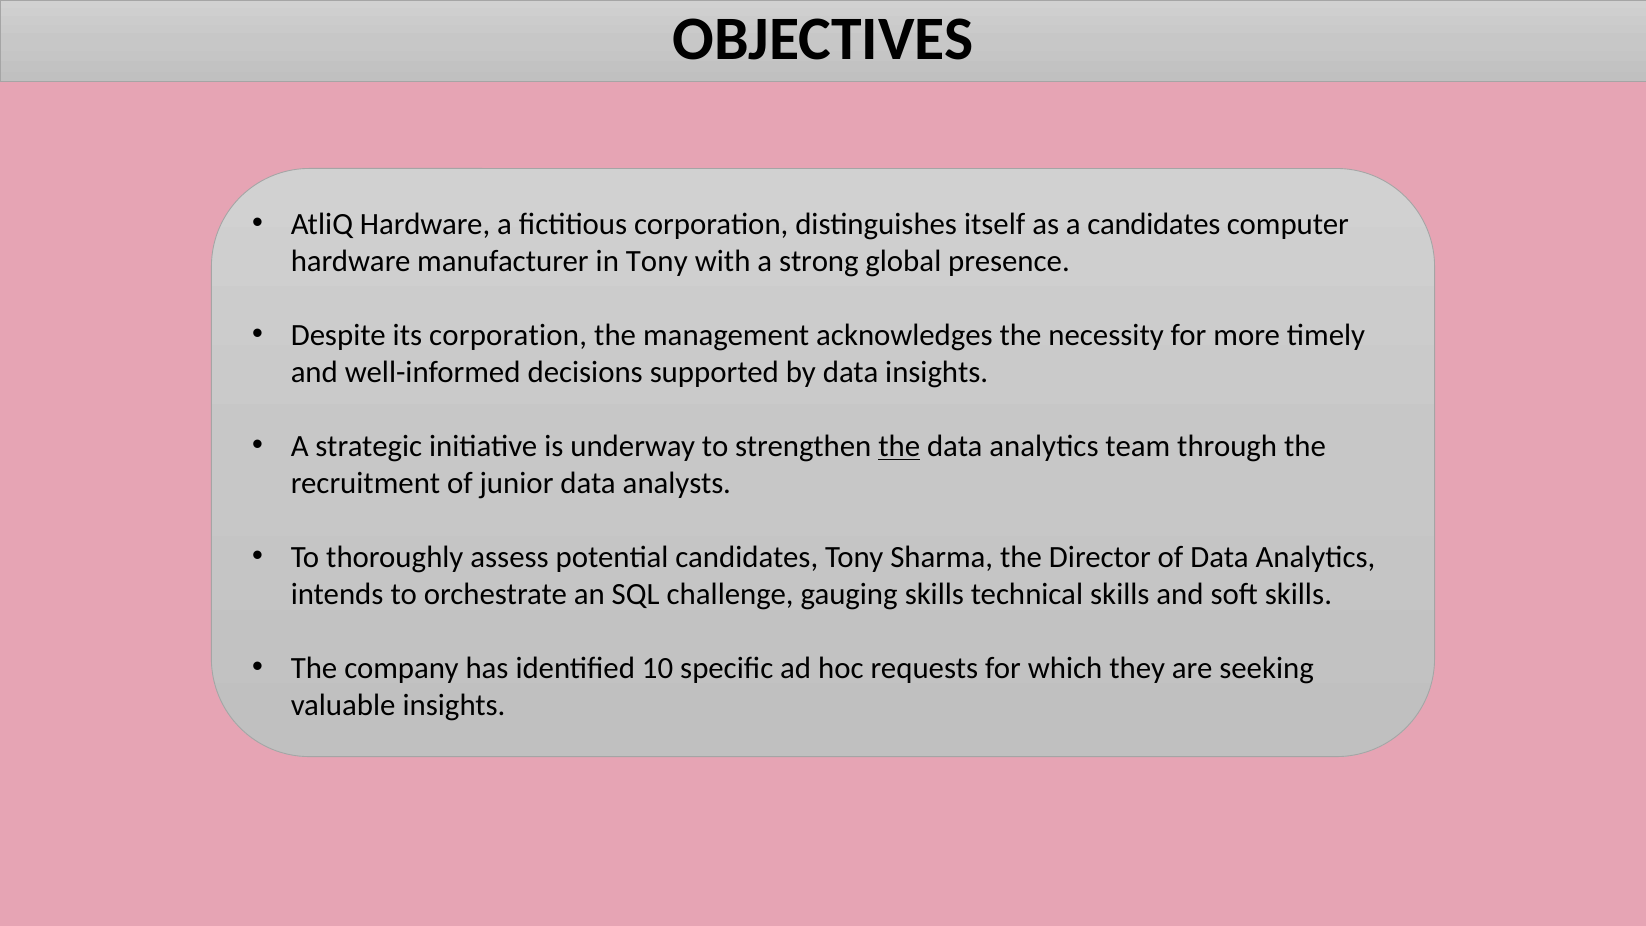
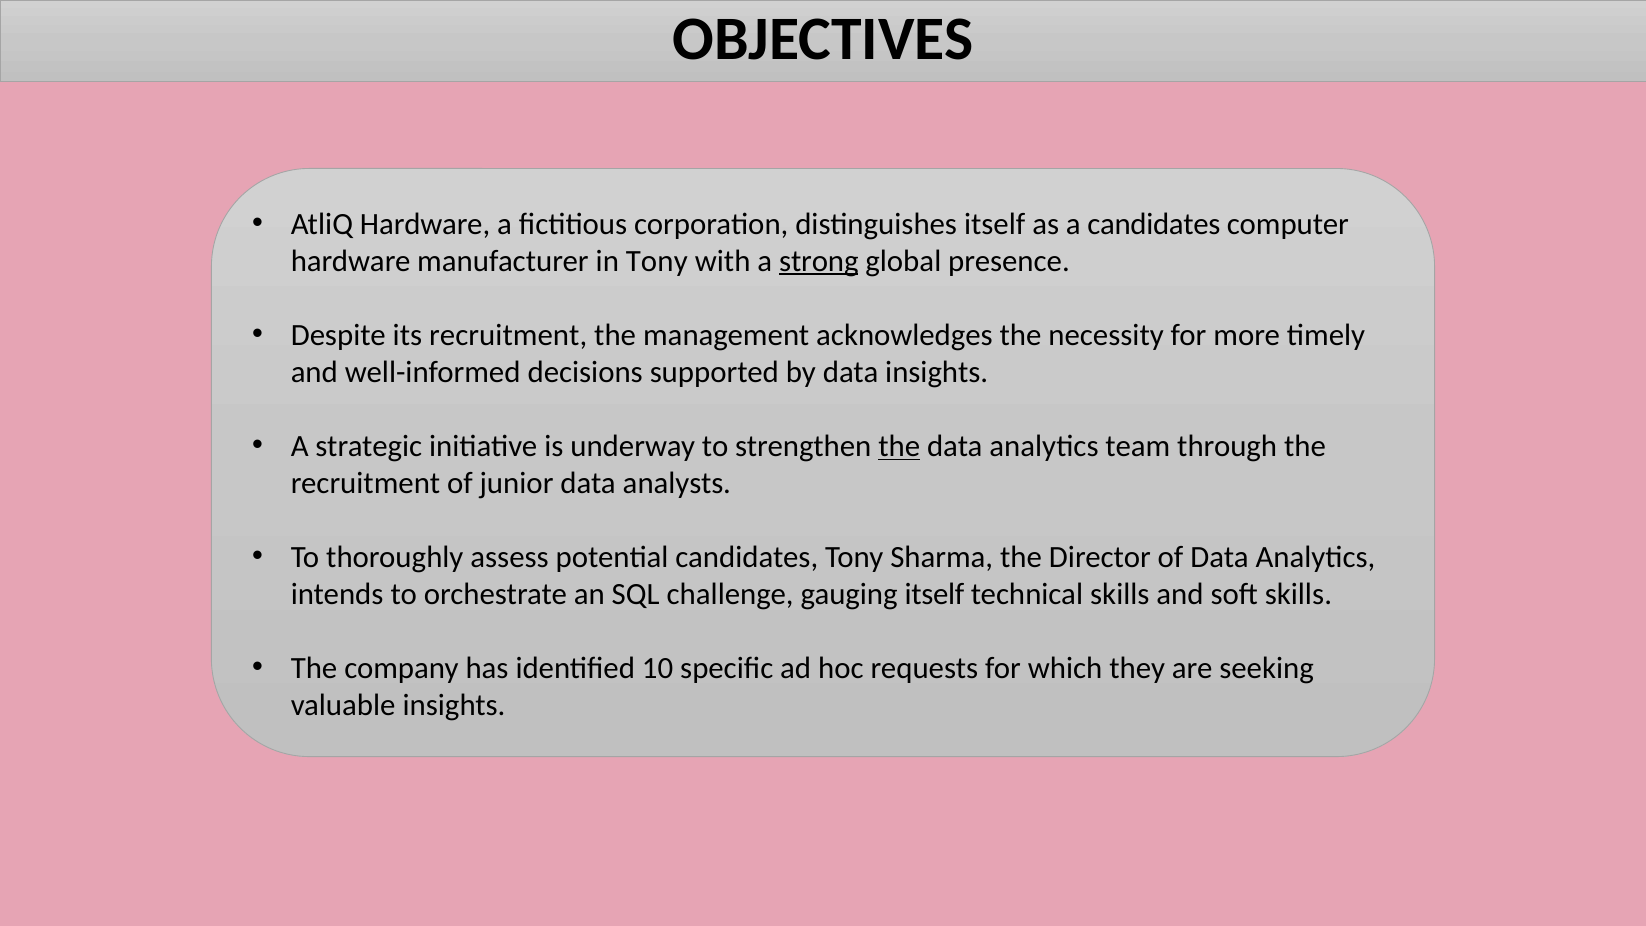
strong underline: none -> present (819, 261)
its corporation: corporation -> recruitment (508, 335)
gauging skills: skills -> itself (934, 594)
